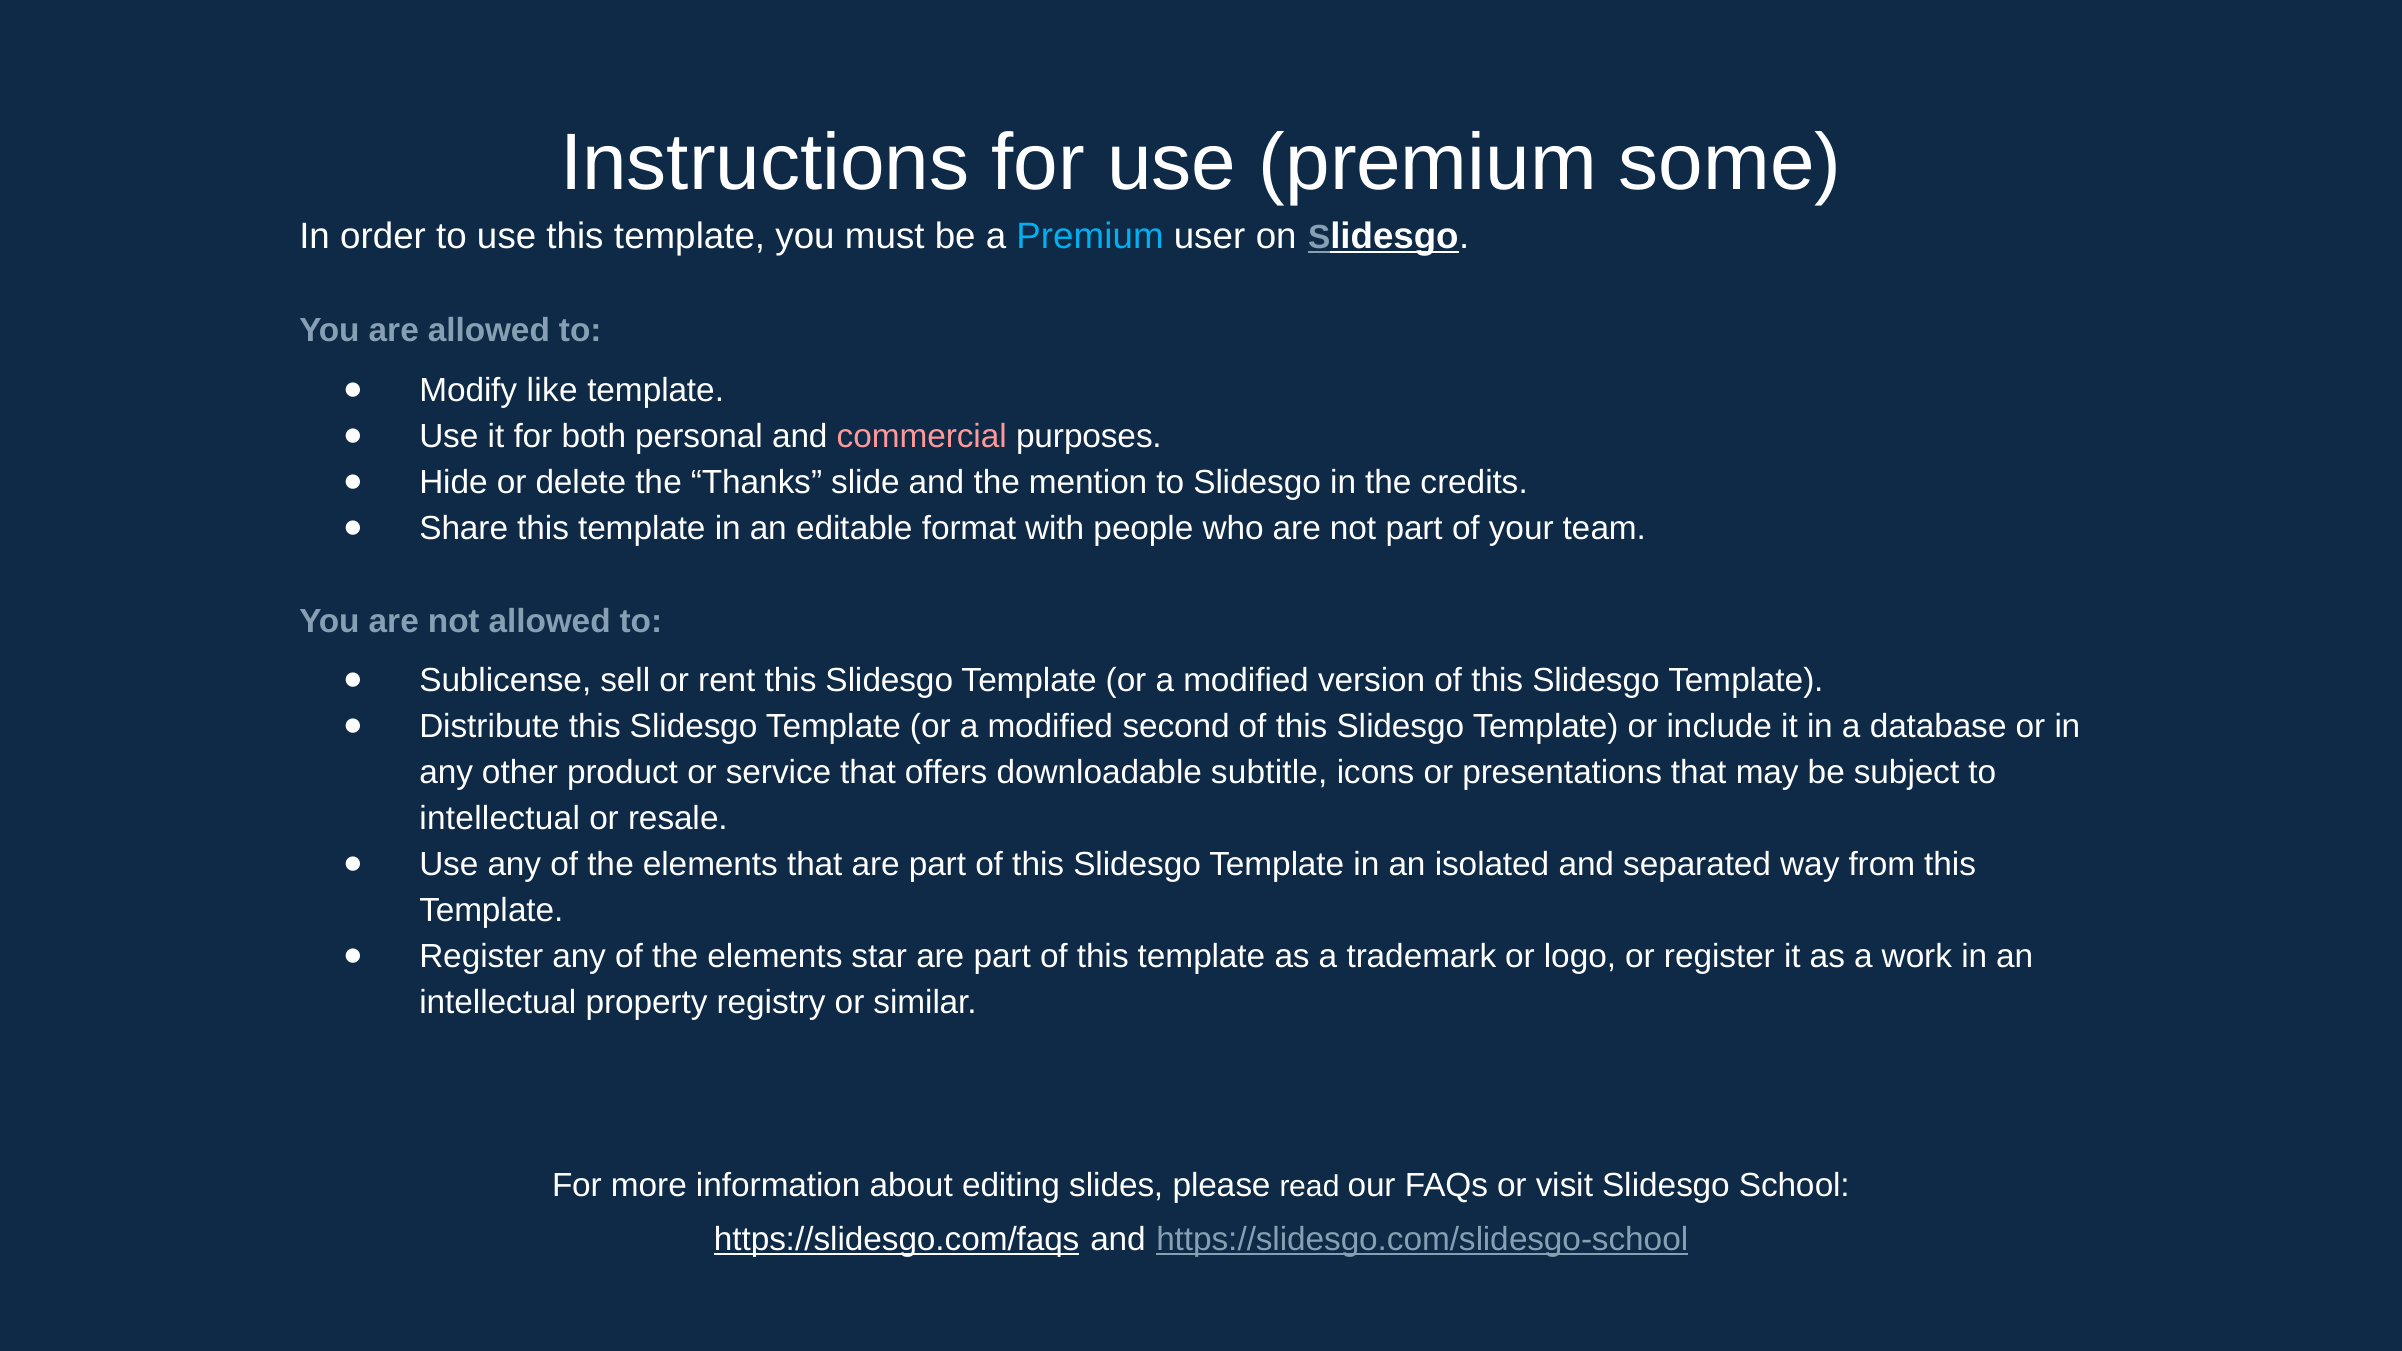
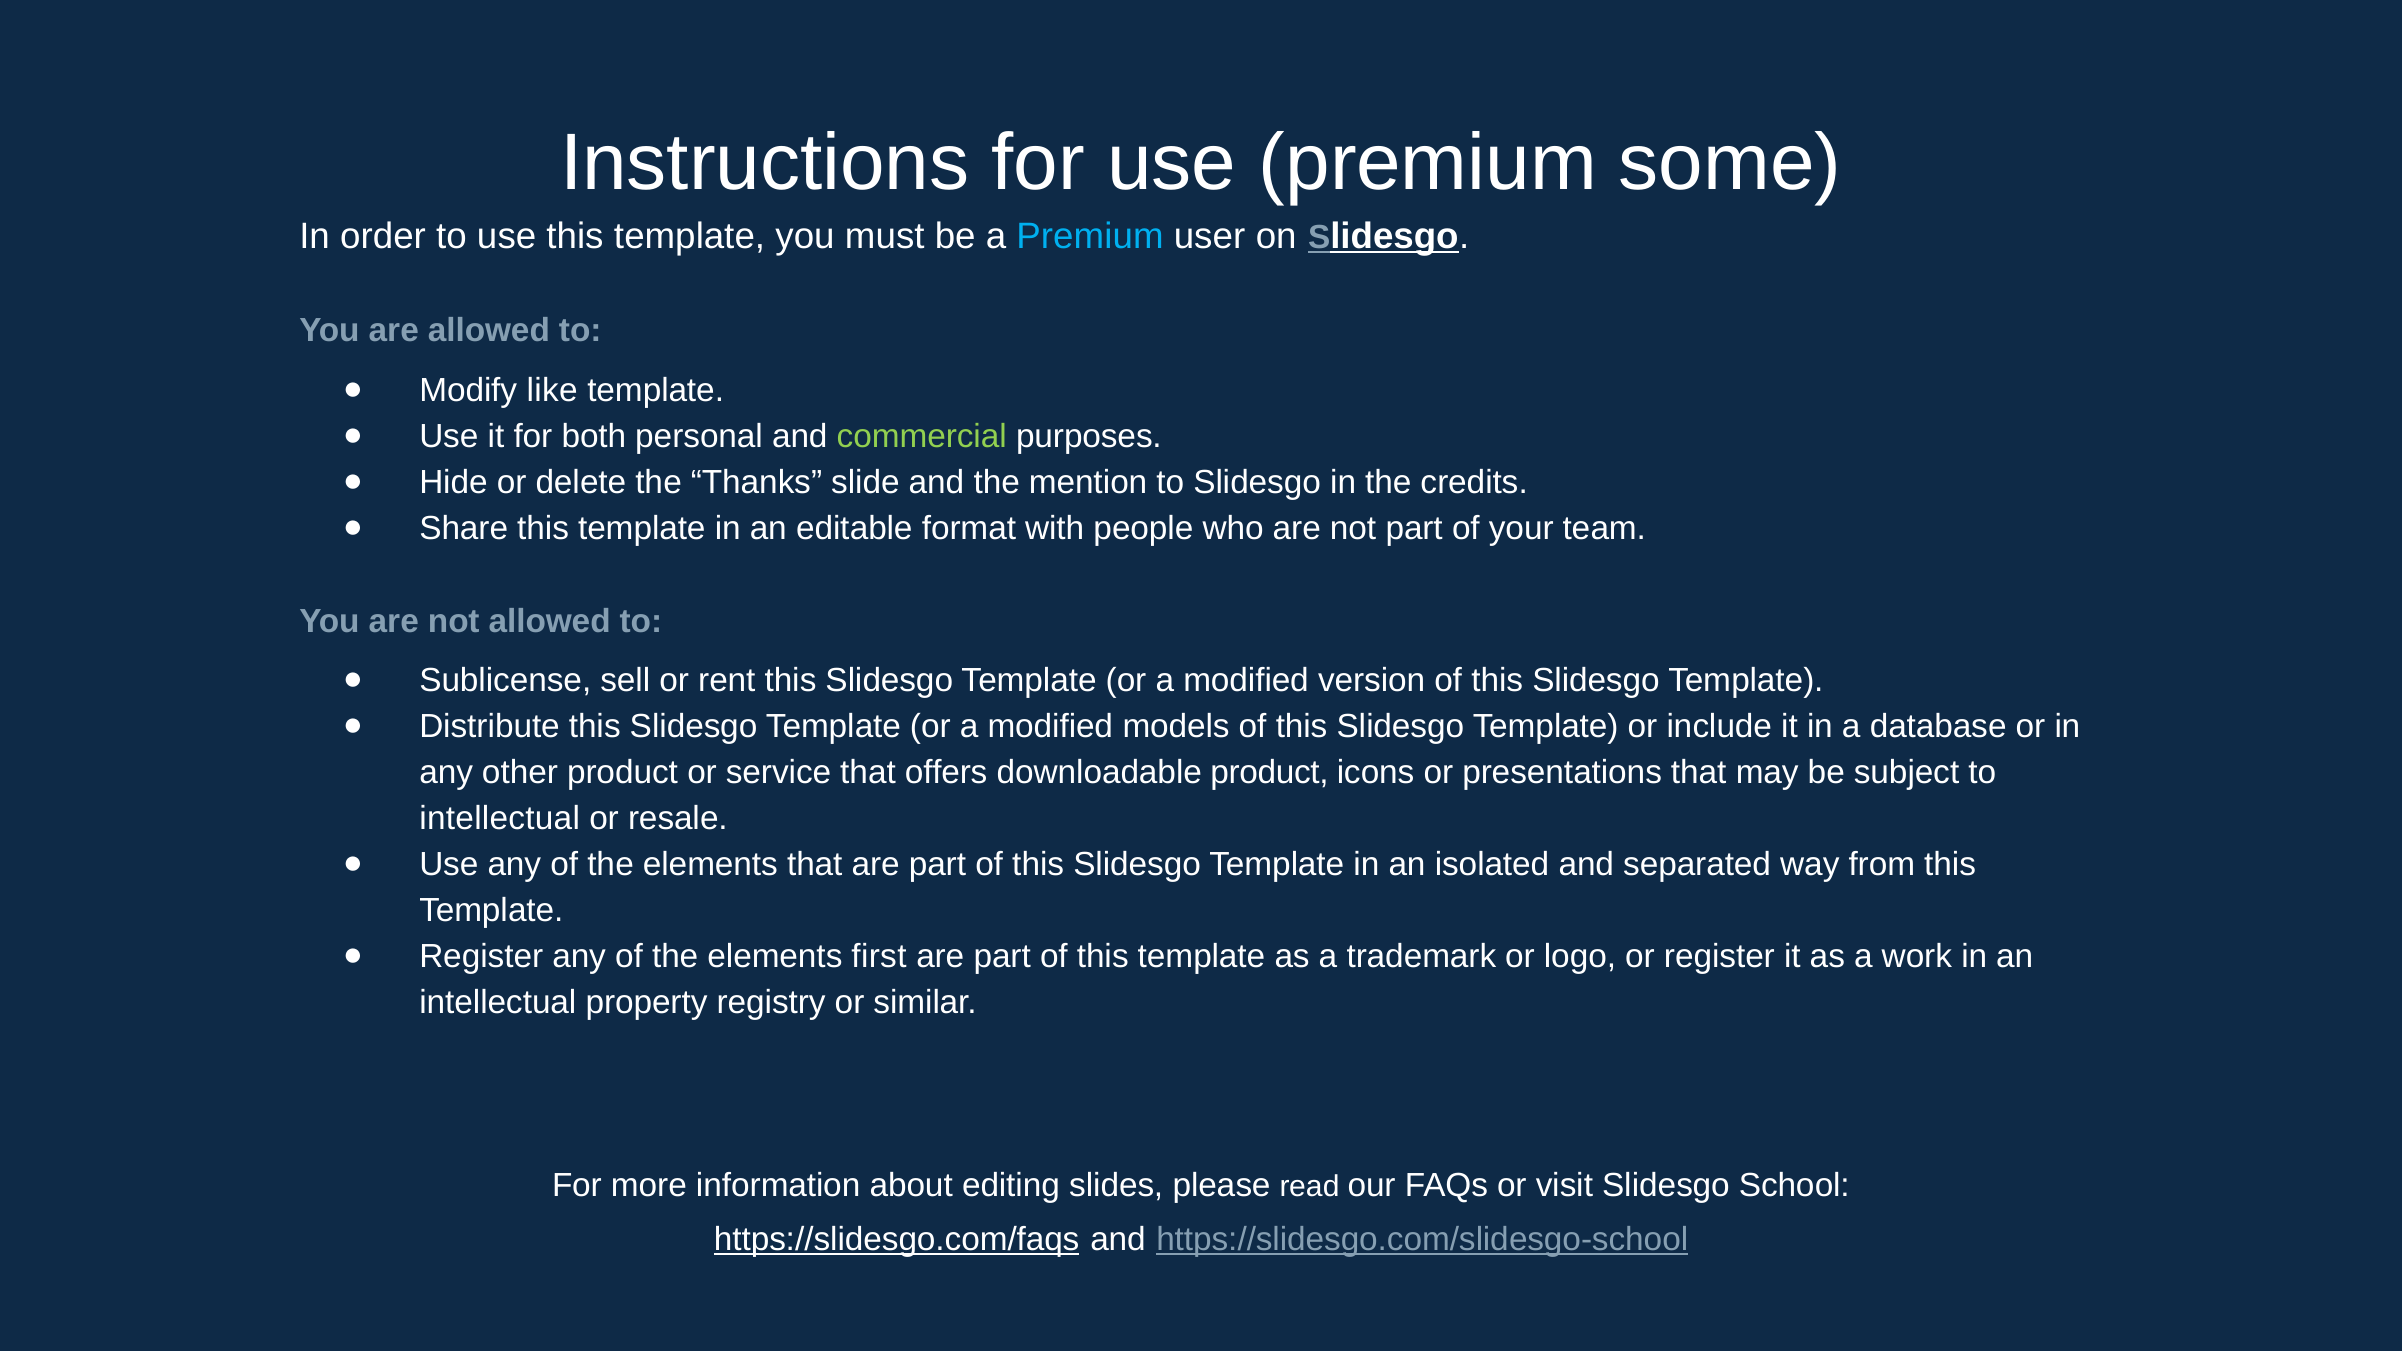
commercial colour: pink -> light green (922, 436)
second: second -> models (1176, 727)
downloadable subtitle: subtitle -> product (1269, 773)
star: star -> first (879, 957)
